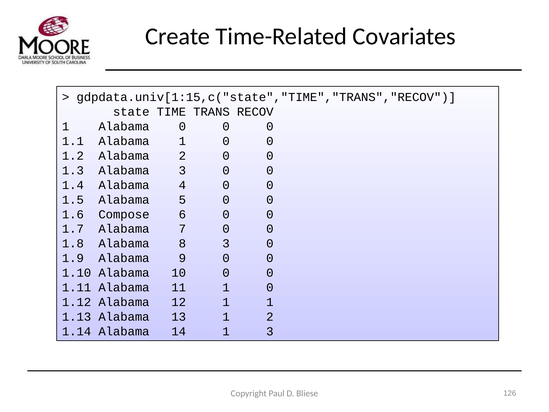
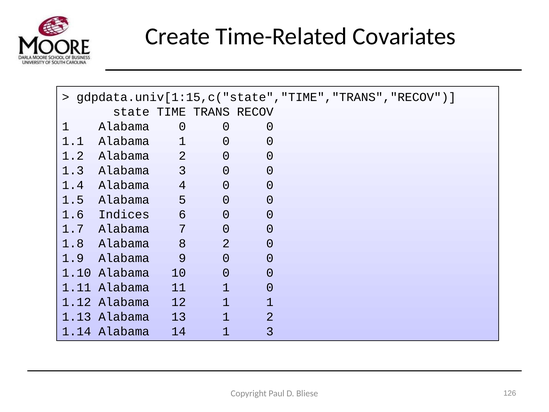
Compose: Compose -> Indices (124, 214)
8 3: 3 -> 2 (226, 243)
